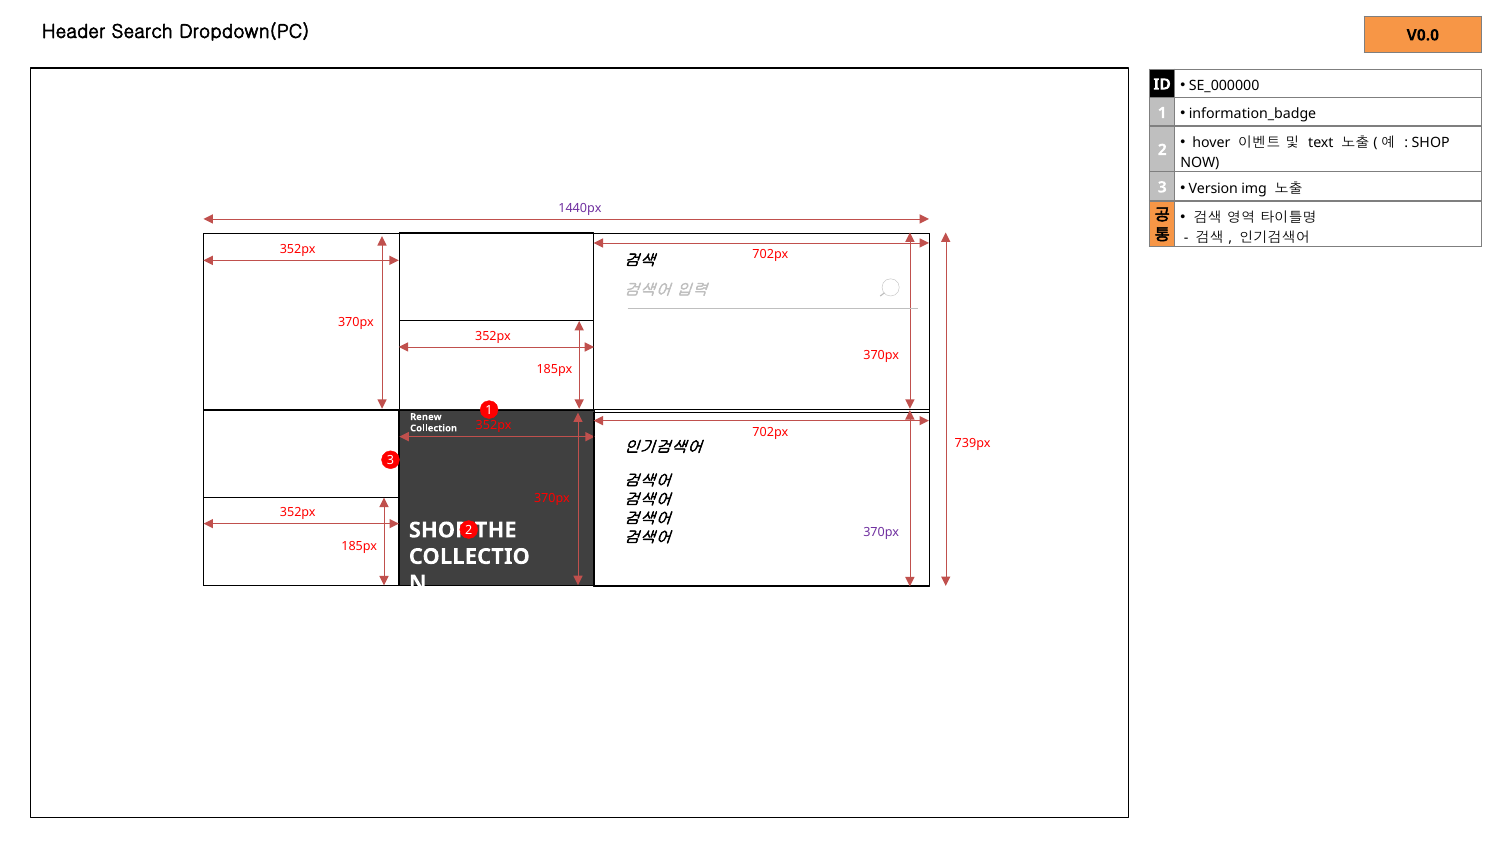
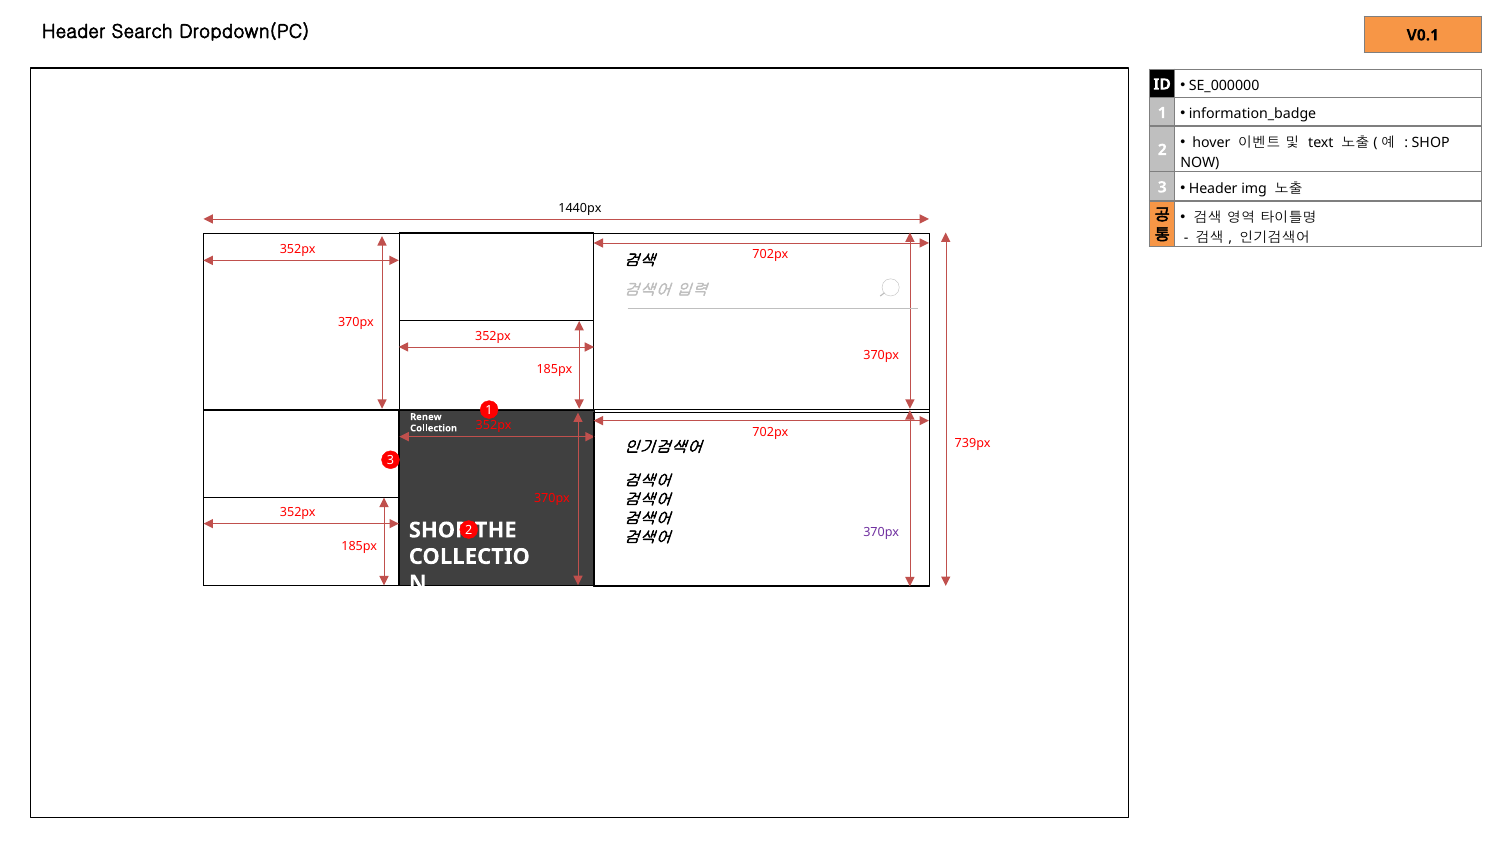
V0.0: V0.0 -> V0.1 (1423, 35)
Version: Version -> Header (1213, 189)
1440px colour: purple -> black (580, 208)
